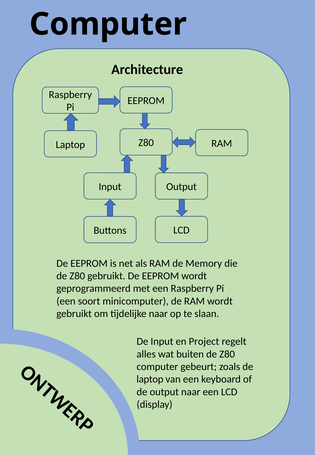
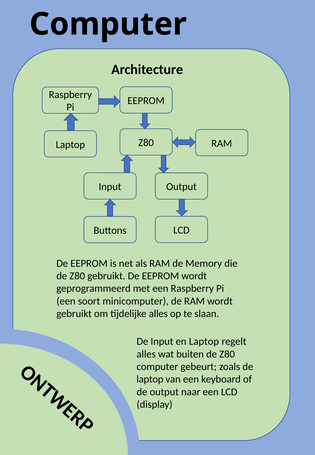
tijdelijke naar: naar -> alles (158, 314)
en Project: Project -> Laptop (204, 341)
